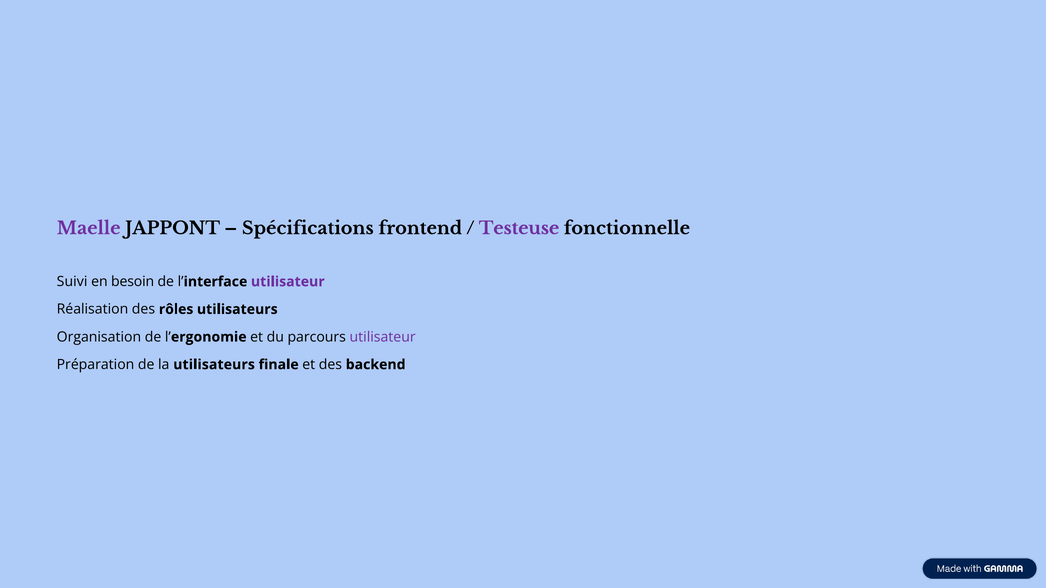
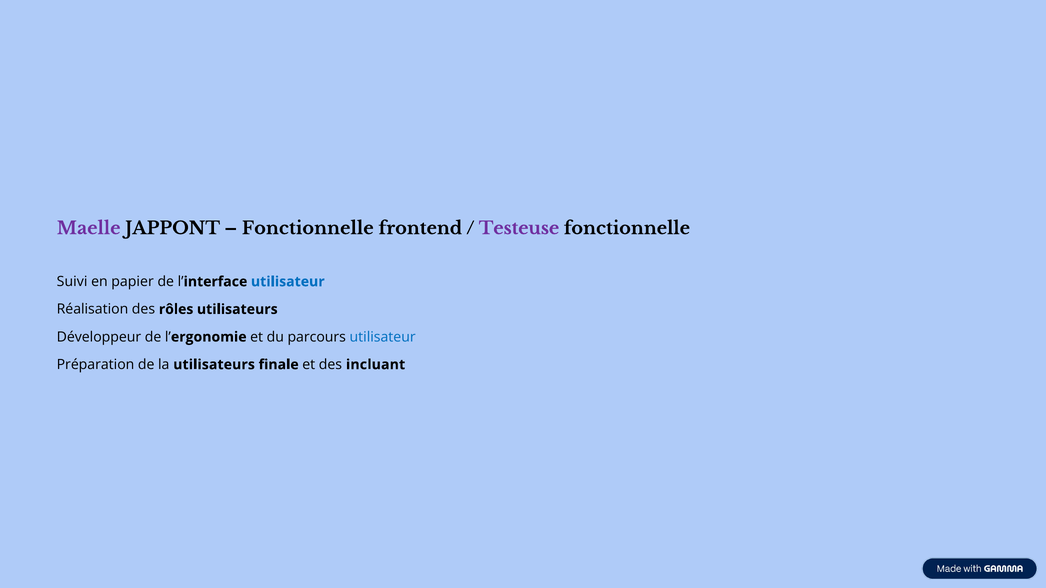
Spécifications: Spécifications -> Fonctionnelle (308, 228)
besoin: besoin -> papier (133, 282)
utilisateur colour: purple -> blue (288, 282)
Organisation: Organisation -> Développeur (99, 337)
utilisateur colour: purple -> blue (383, 337)
backend: backend -> incluant (376, 365)
